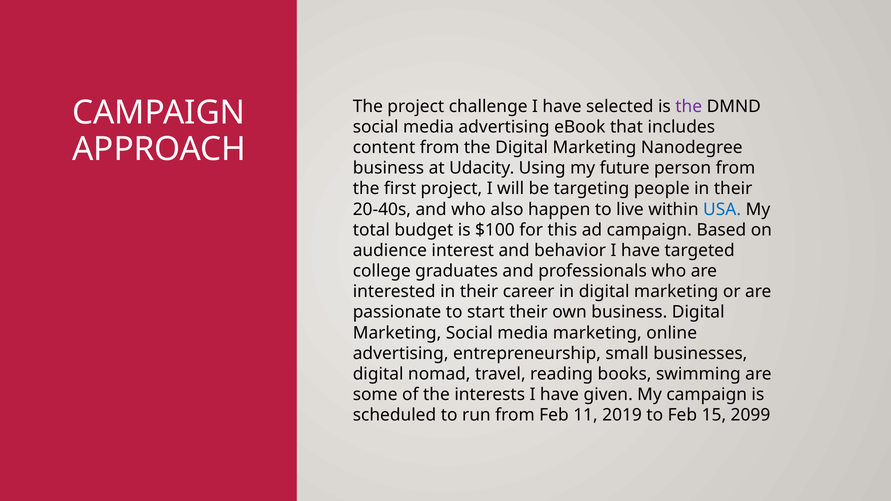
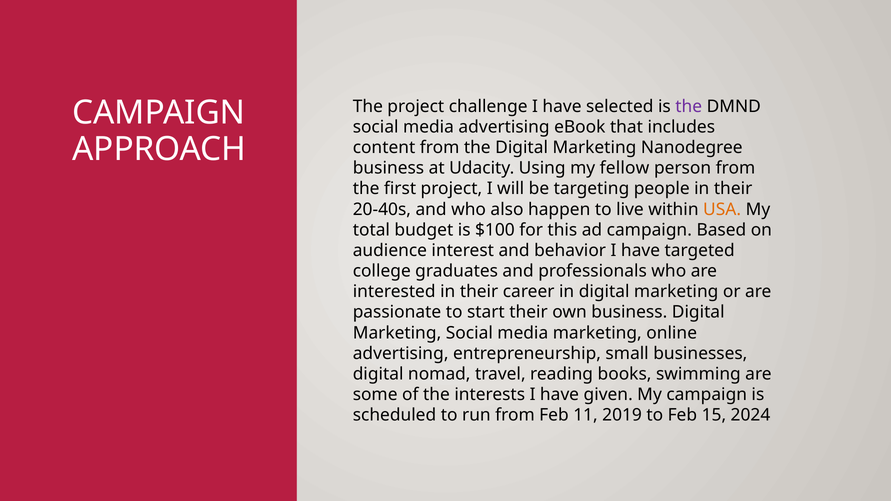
future: future -> fellow (625, 168)
USA colour: blue -> orange (722, 209)
2099: 2099 -> 2024 (750, 415)
